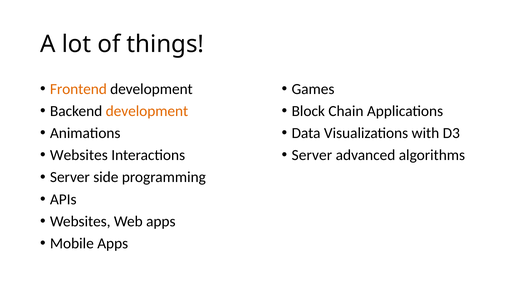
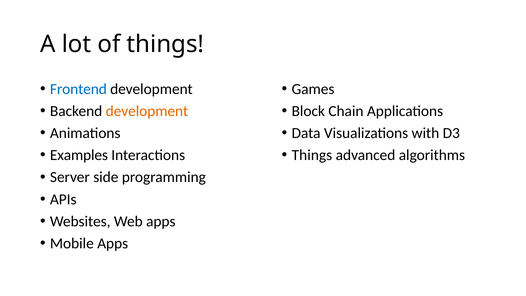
Frontend colour: orange -> blue (78, 89)
Server: Server -> Things (312, 155)
Websites: Websites -> Examples (79, 155)
